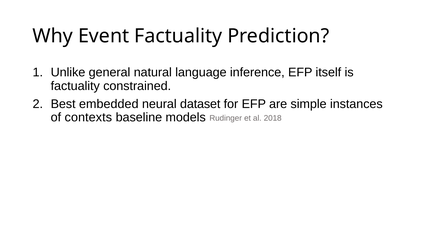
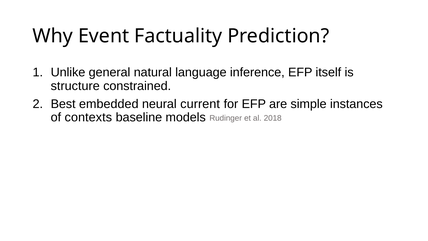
factuality: factuality -> structure (75, 86)
dataset: dataset -> current (200, 104)
